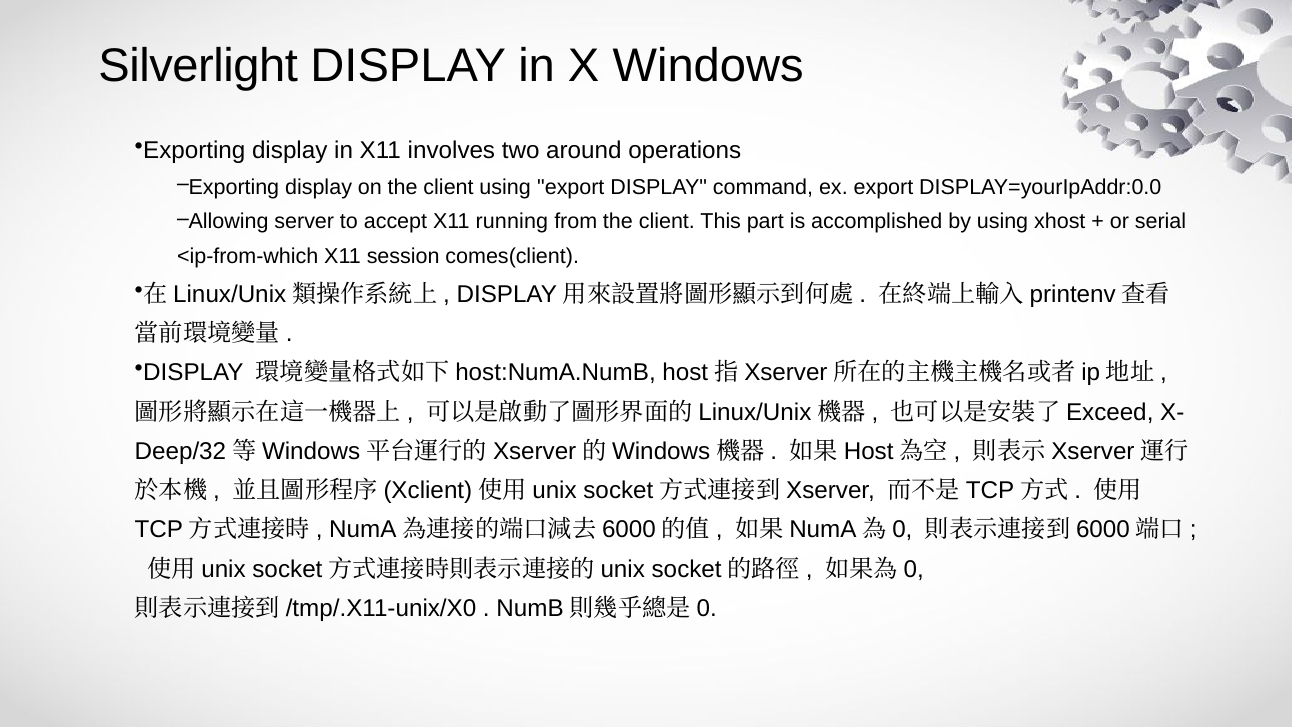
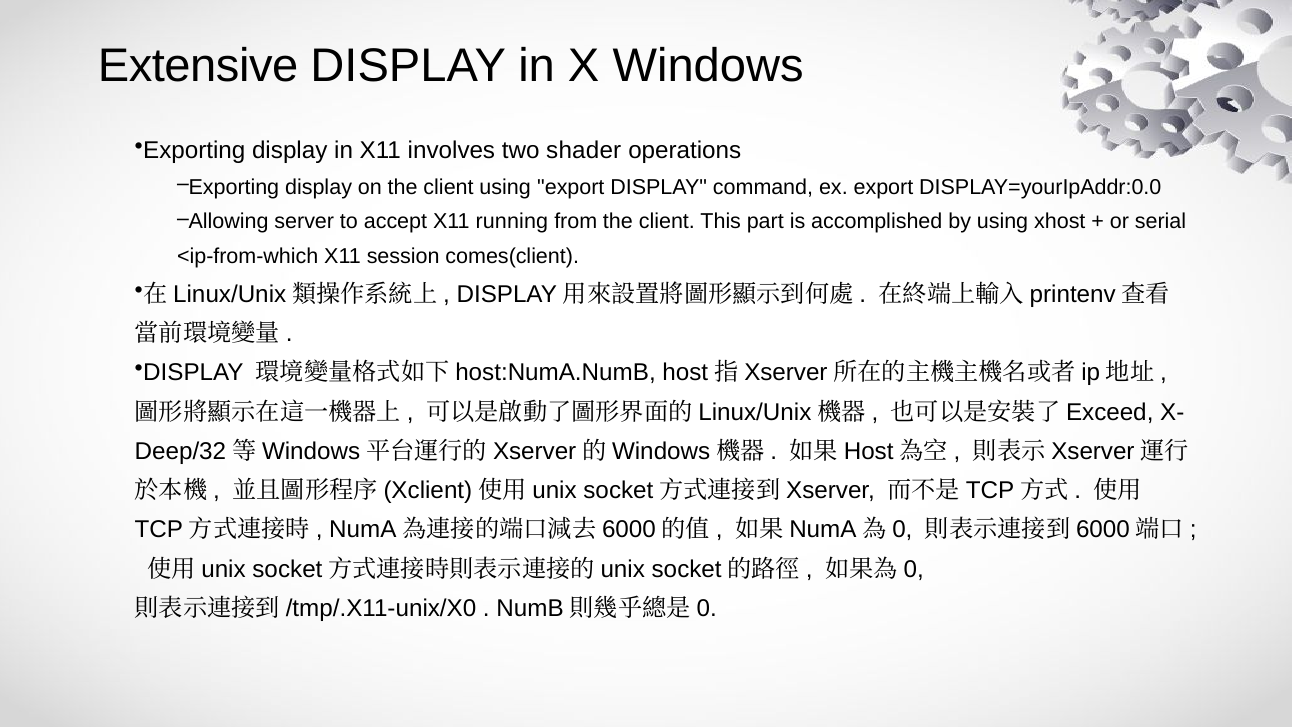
Silverlight: Silverlight -> Extensive (198, 66)
around: around -> shader (584, 151)
